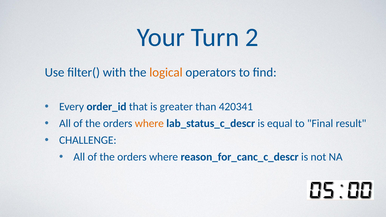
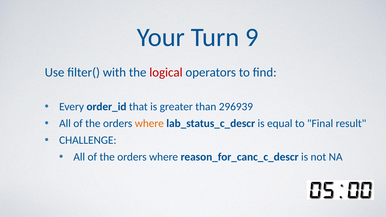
2: 2 -> 9 (252, 37)
logical colour: orange -> red (166, 72)
420341: 420341 -> 296939 (236, 107)
